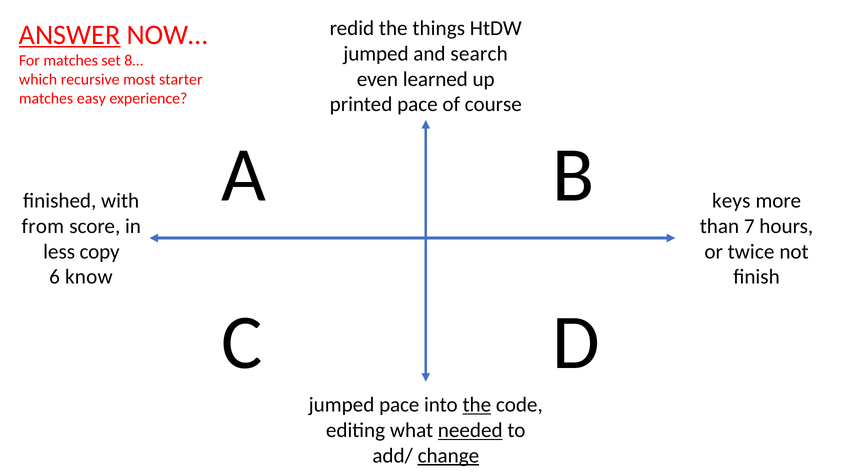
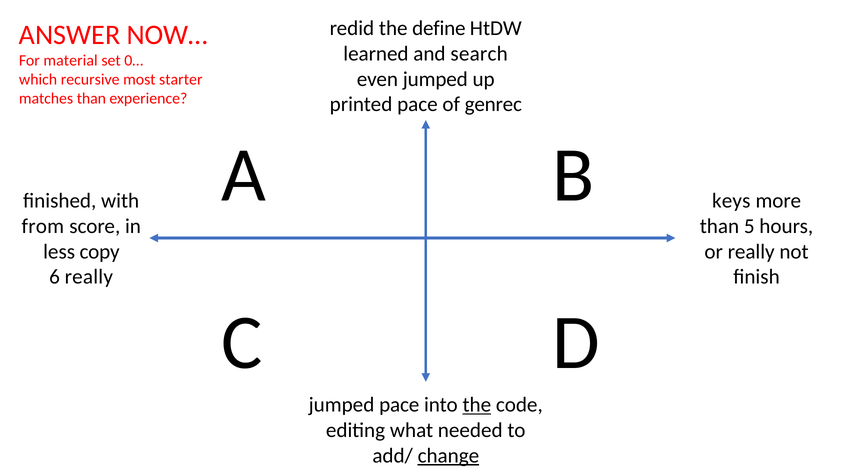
things: things -> define (439, 28)
ANSWER underline: present -> none (70, 35)
jumped: jumped -> learned (376, 54)
For matches: matches -> material (71, 60)
8…: 8… -> 0… (134, 60)
even learned: learned -> jumped (435, 79)
matches easy: easy -> than (91, 98)
course: course -> genrec (493, 104)
7: 7 -> 5 (749, 226)
or twice: twice -> really (751, 251)
6 know: know -> really (89, 277)
needed underline: present -> none (470, 430)
